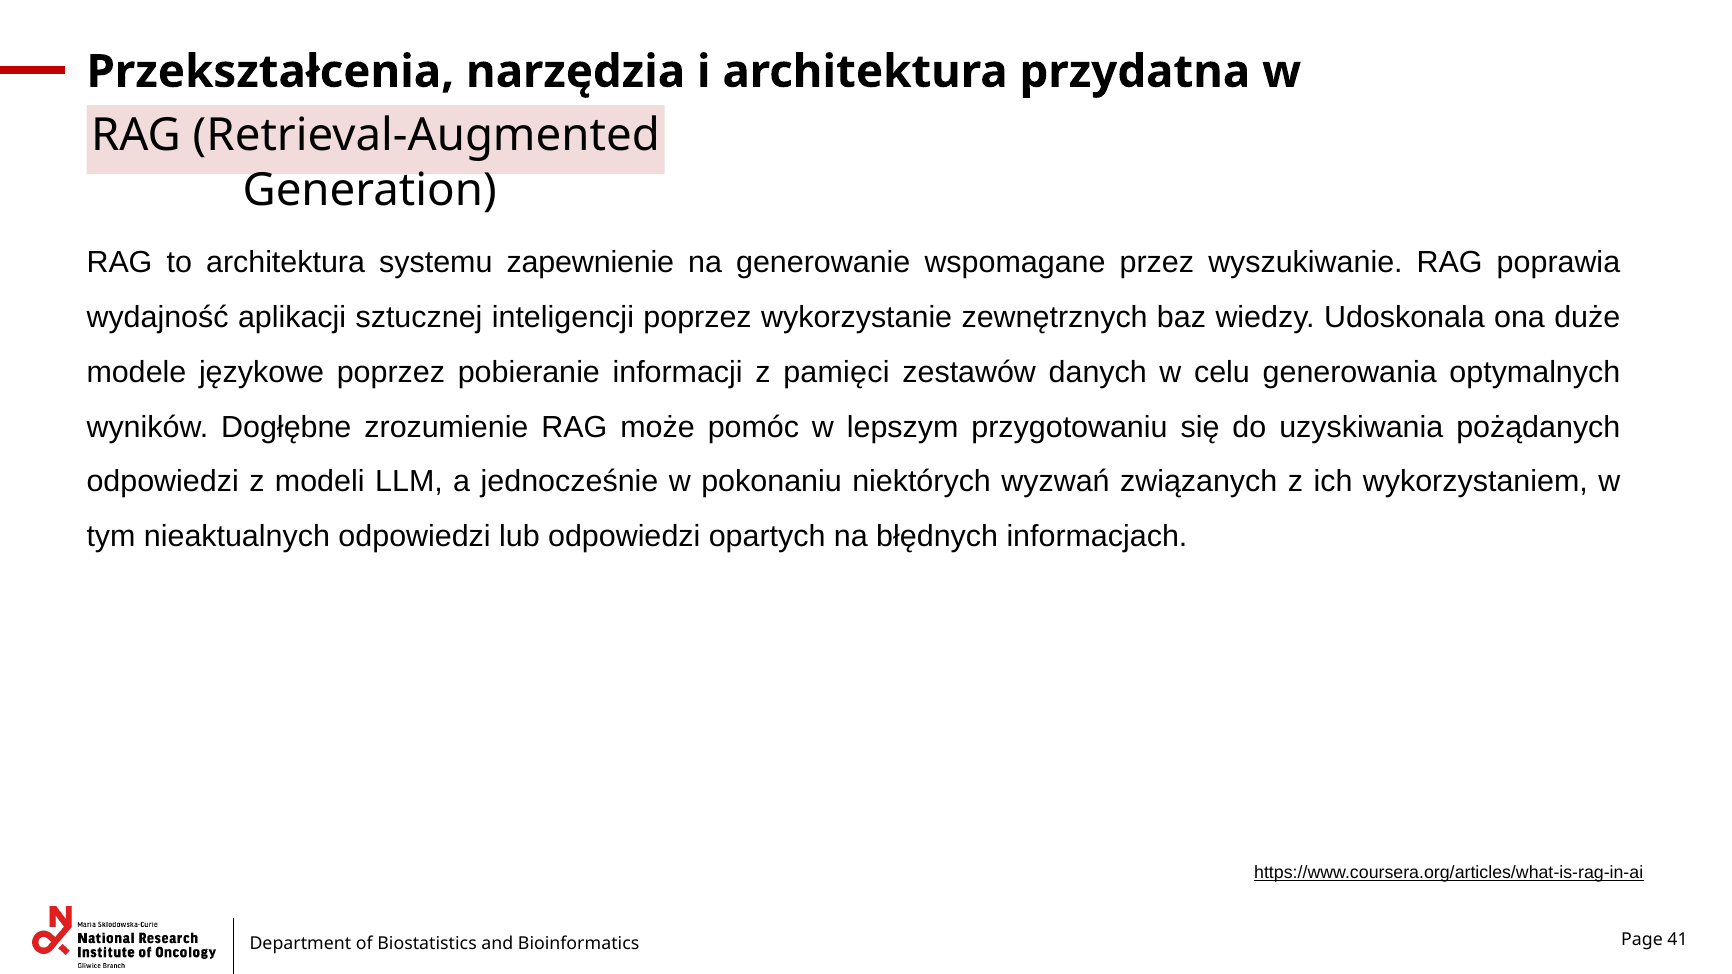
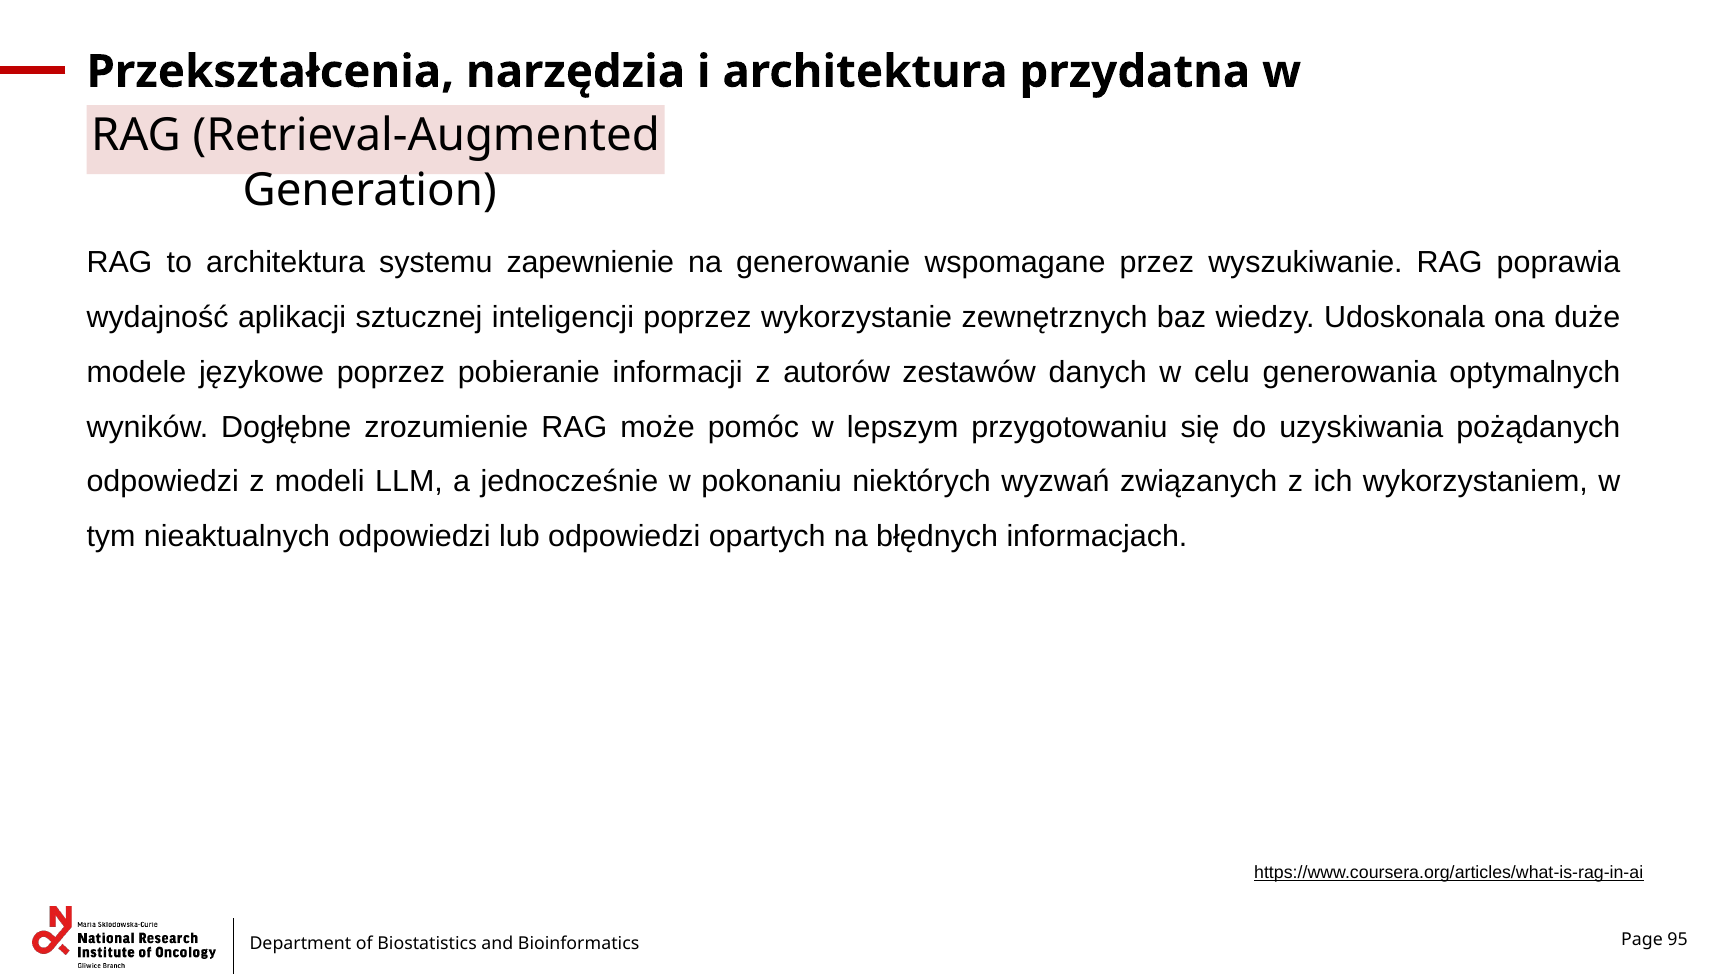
pamięci: pamięci -> autorów (837, 372)
41: 41 -> 95 (1678, 939)
